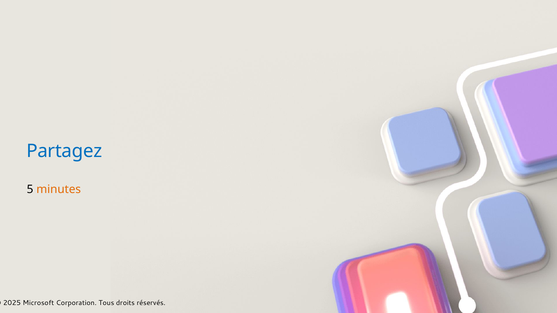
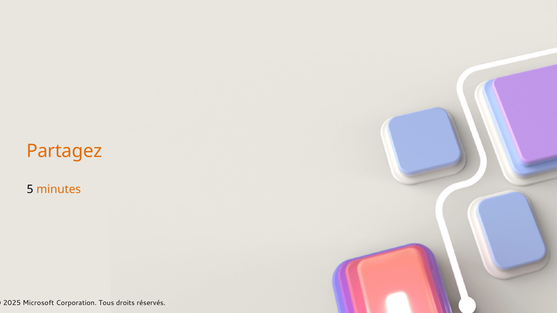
Partagez colour: blue -> orange (64, 151)
